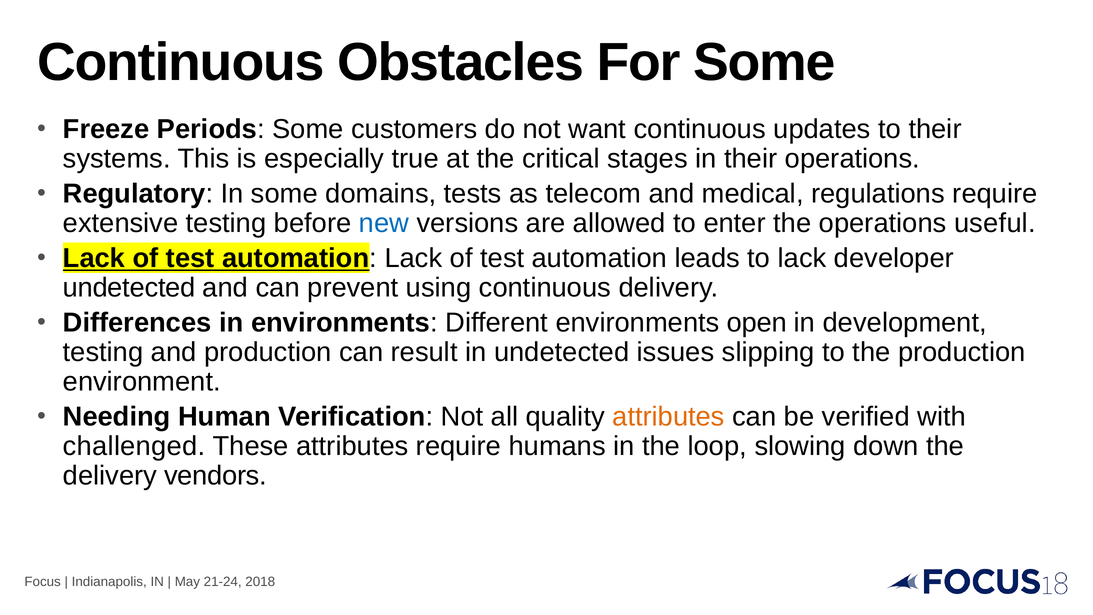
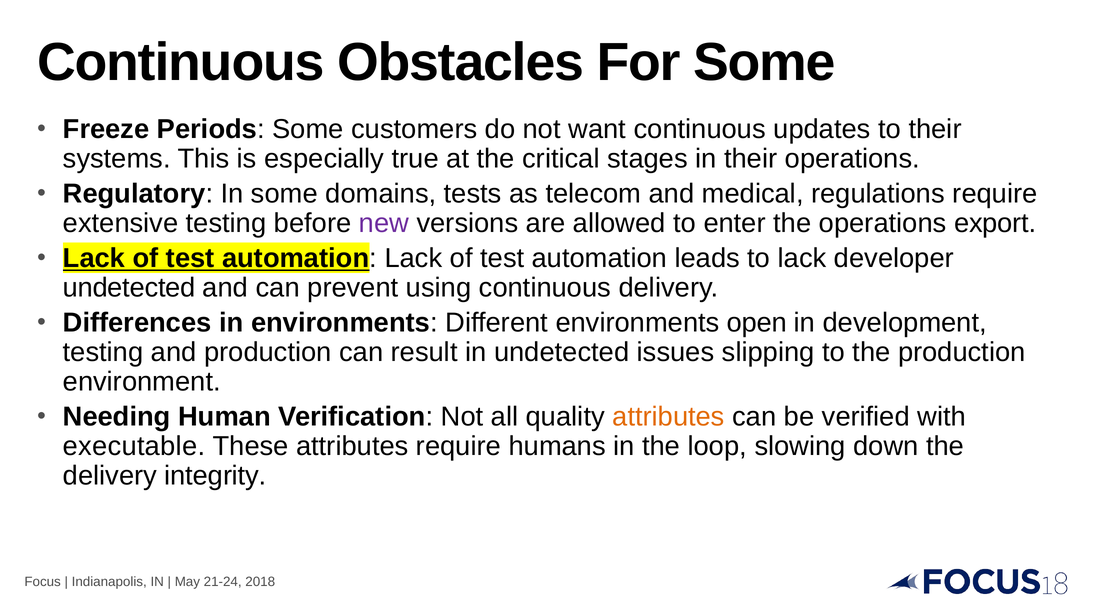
new colour: blue -> purple (384, 223)
useful: useful -> export (995, 223)
challenged: challenged -> executable (134, 446)
vendors: vendors -> integrity (215, 476)
